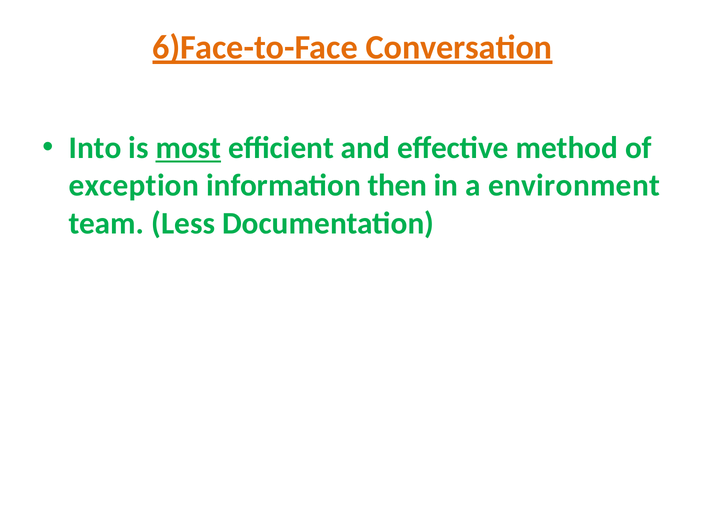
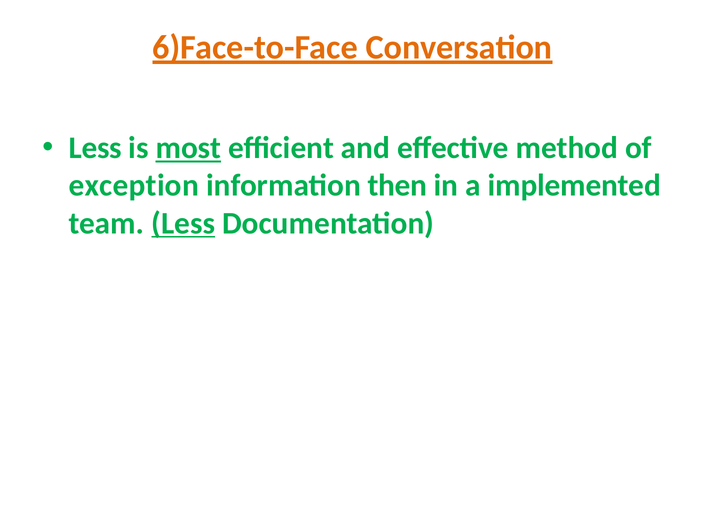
Into: Into -> Less (95, 148)
environment: environment -> implemented (574, 186)
Less underline: none -> present (183, 223)
